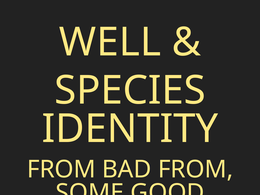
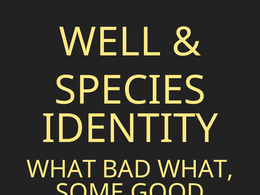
FROM: FROM -> WHAT (61, 169)
BAD FROM: FROM -> WHAT (196, 169)
